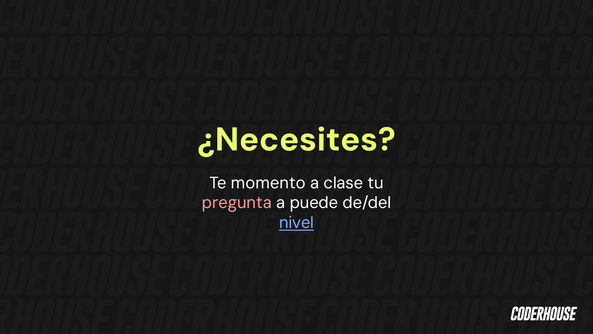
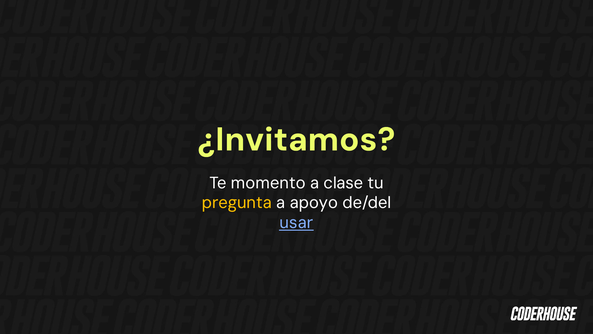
¿Necesites: ¿Necesites -> ¿Invitamos (296, 139)
pregunta colour: pink -> yellow (237, 203)
puede: puede -> apoyo (314, 203)
nivel: nivel -> usar (296, 222)
